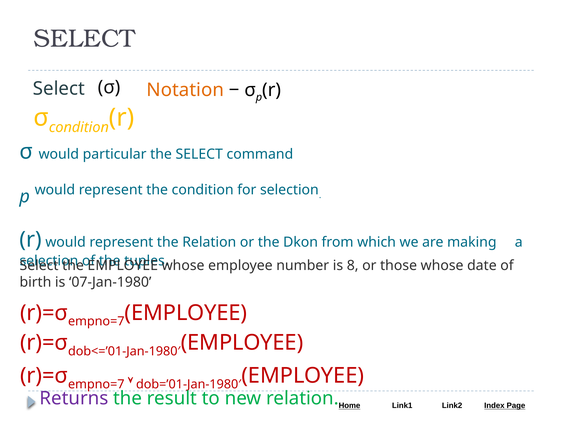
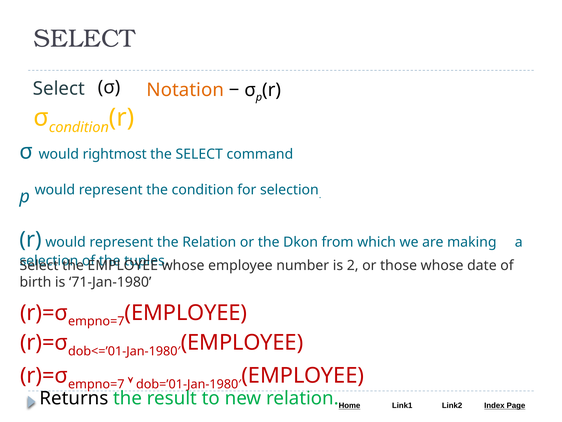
particular: particular -> rightmost (115, 154)
8: 8 -> 2 (353, 265)
07-Jan-1980: 07-Jan-1980 -> 71-Jan-1980 (110, 282)
Returns colour: purple -> black (74, 398)
